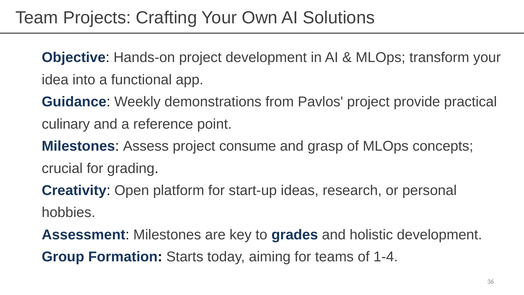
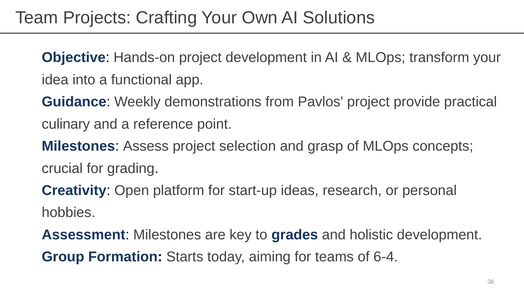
consume: consume -> selection (248, 146)
1-4: 1-4 -> 6-4 (386, 257)
